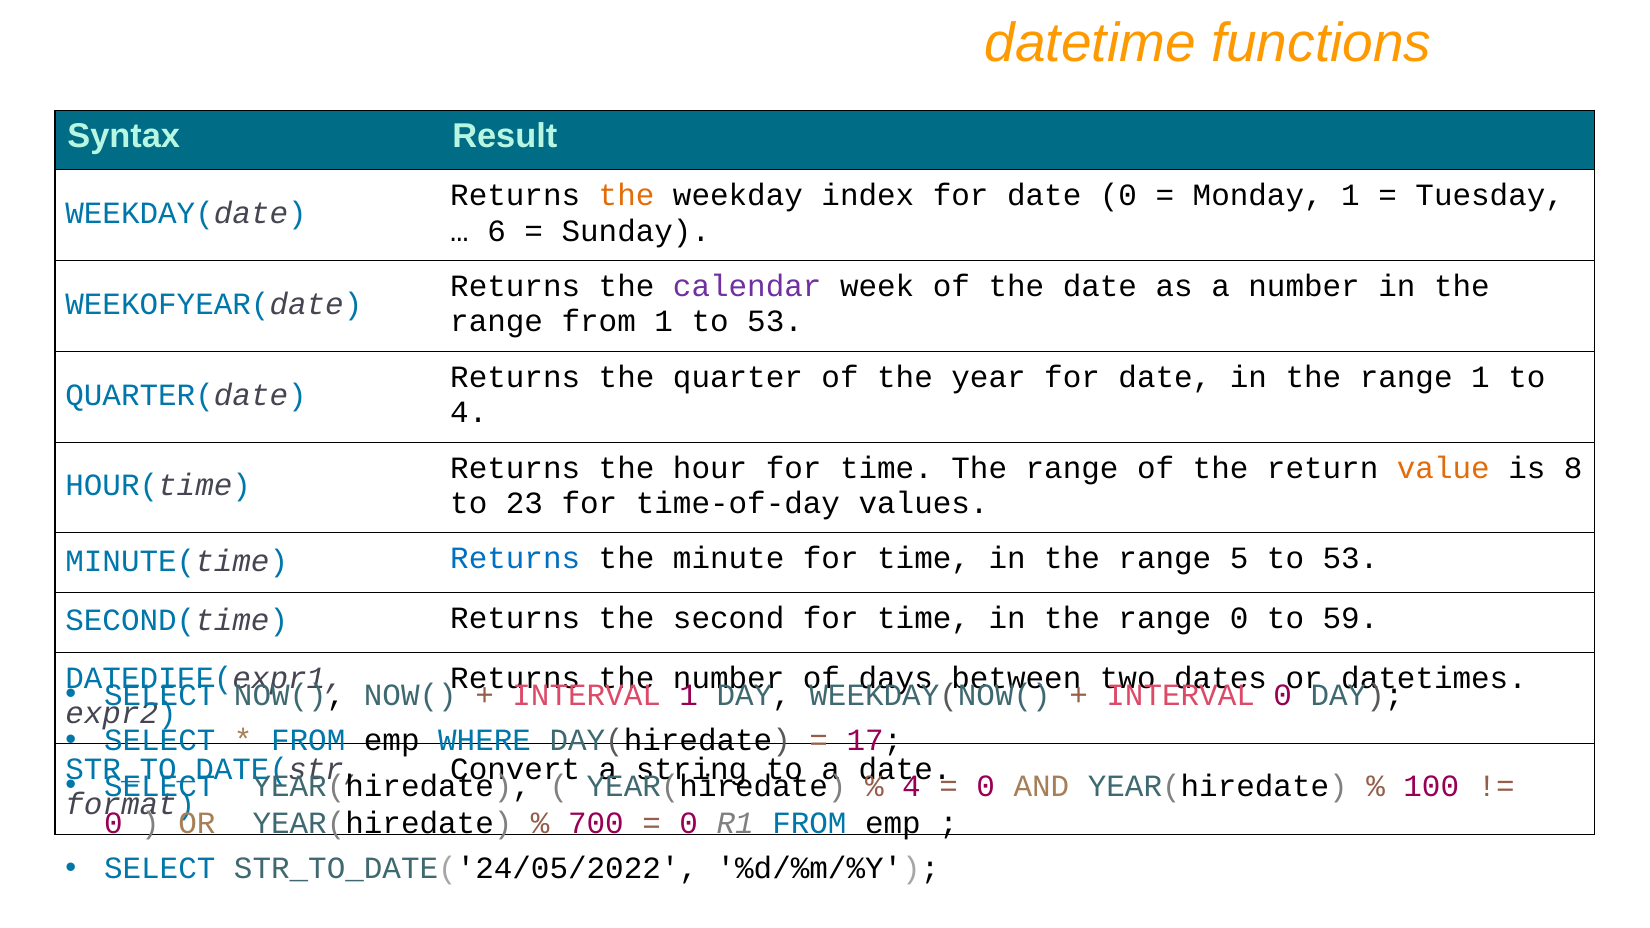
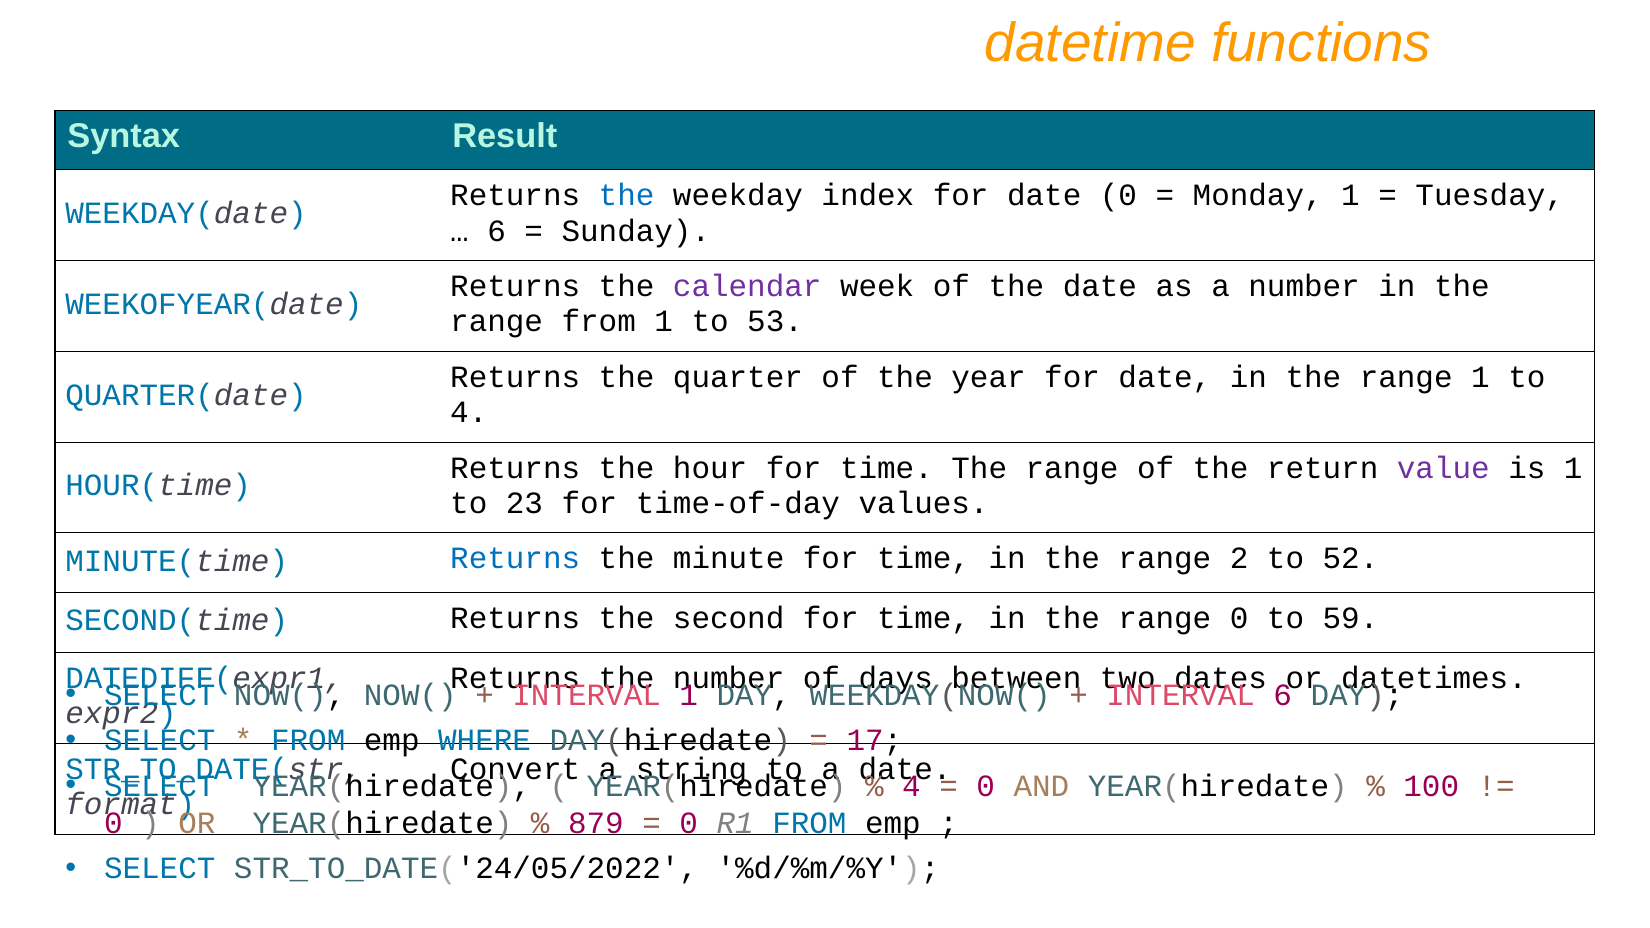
the colour: orange -> blue (627, 196)
value colour: orange -> purple (1443, 468)
is 8: 8 -> 1 (1573, 468)
5: 5 -> 2 (1239, 559)
53: 53 -> 52 (1350, 559)
0: 0 -> 6 (1283, 695)
700: 700 -> 879 (596, 823)
